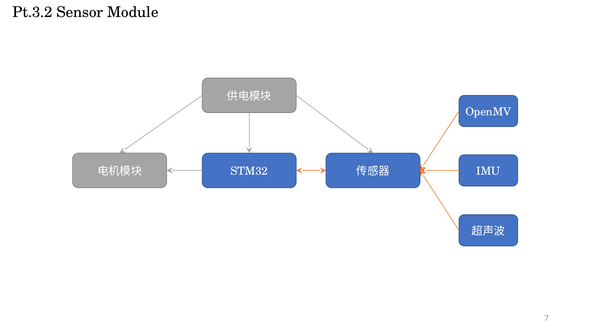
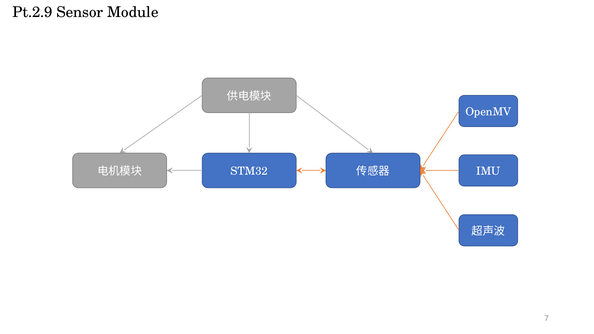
Pt.3.2: Pt.3.2 -> Pt.2.9 (33, 12)
